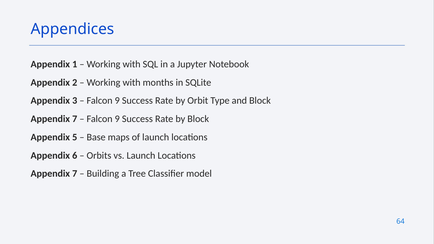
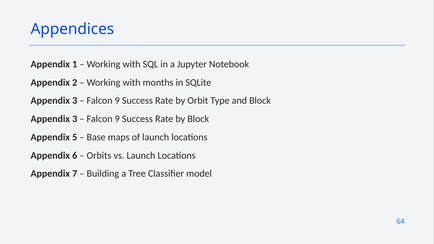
7: 7 -> 3 (75, 119)
